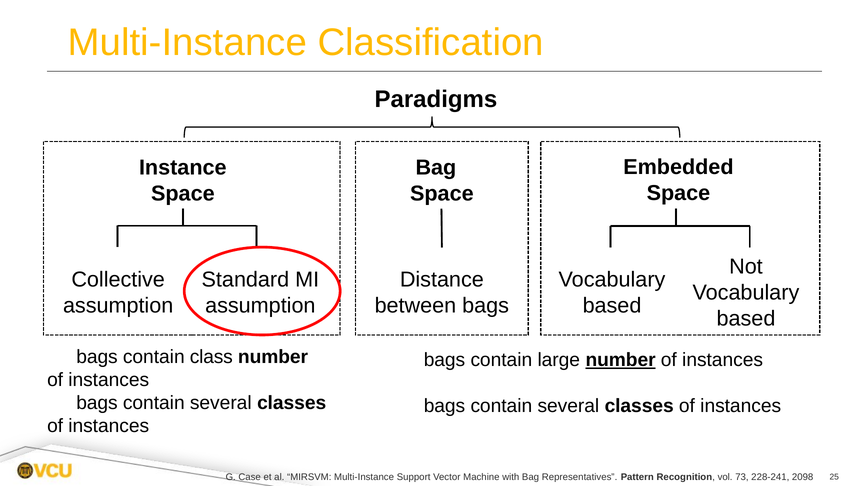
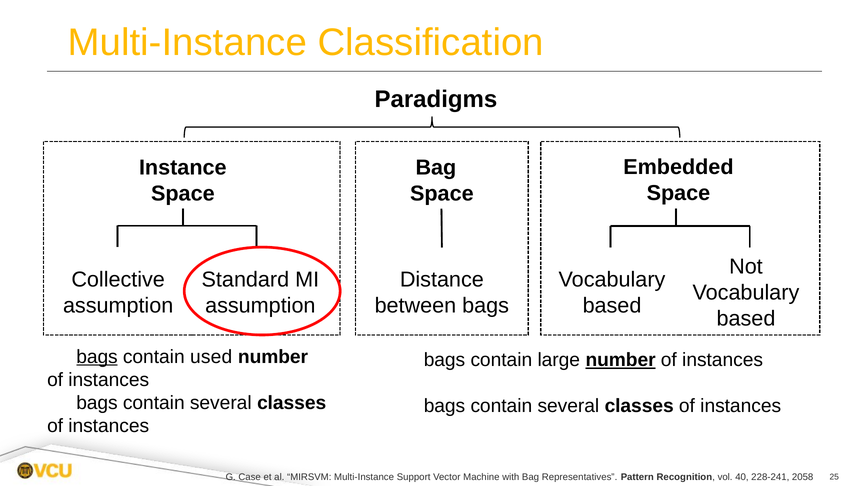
bags underline: none -> present (97, 357)
class: class -> used (211, 357)
73: 73 -> 40 (742, 477)
2098: 2098 -> 2058 (803, 477)
